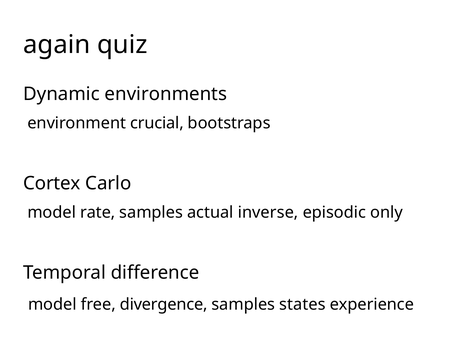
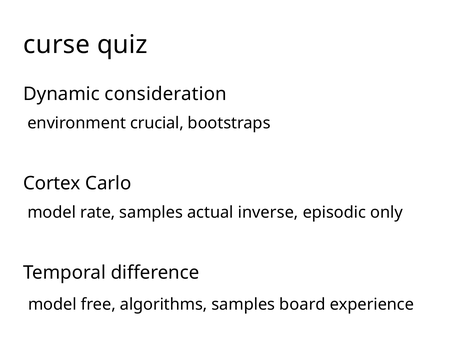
again: again -> curse (57, 45)
environments: environments -> consideration (166, 94)
divergence: divergence -> algorithms (164, 304)
states: states -> board (302, 304)
